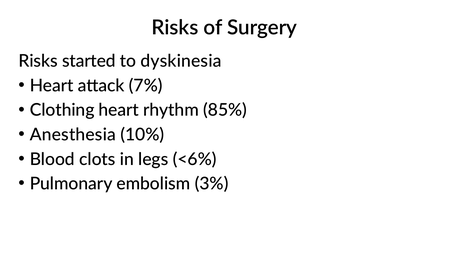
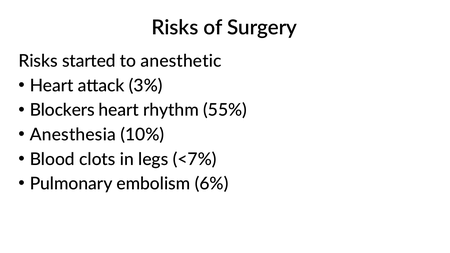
dyskinesia: dyskinesia -> anesthetic (181, 61)
7%: 7% -> 3% (146, 86)
Clothing: Clothing -> Blockers (62, 110)
85%: 85% -> 55% (225, 110)
<6%: <6% -> <7% (195, 159)
3%: 3% -> 6% (212, 184)
